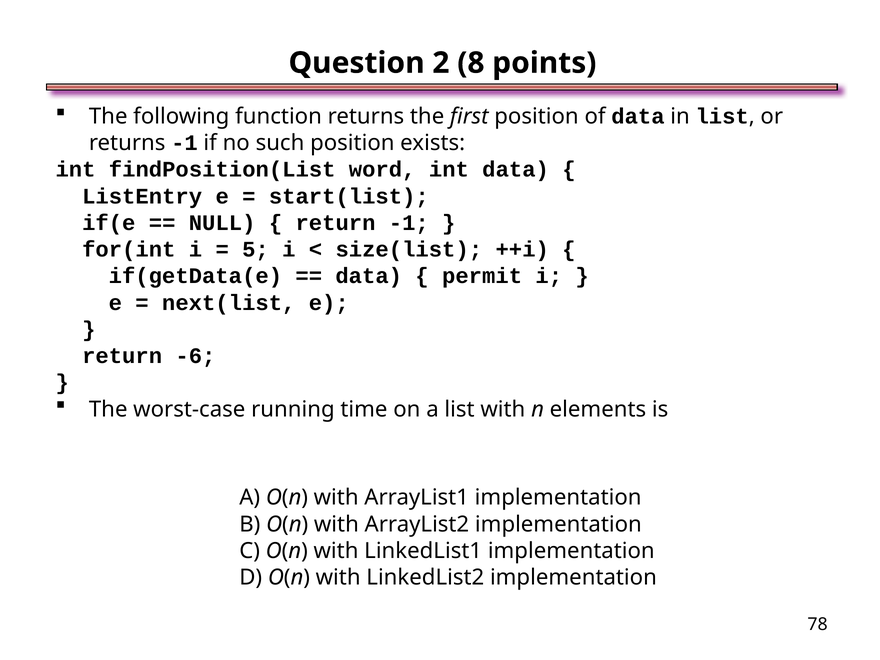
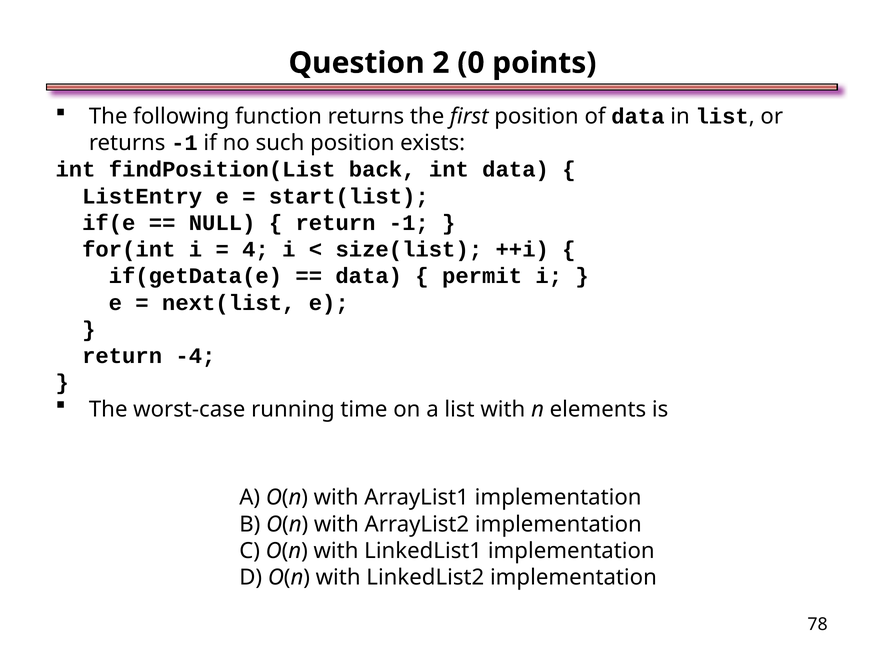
8: 8 -> 0 (471, 63)
word: word -> back (382, 170)
5: 5 -> 4 (255, 249)
-6: -6 -> -4 (195, 356)
